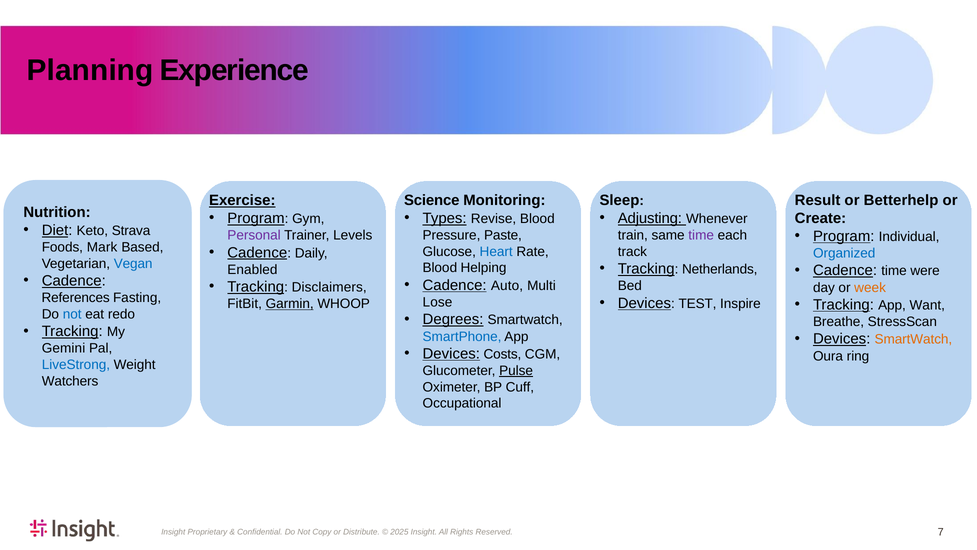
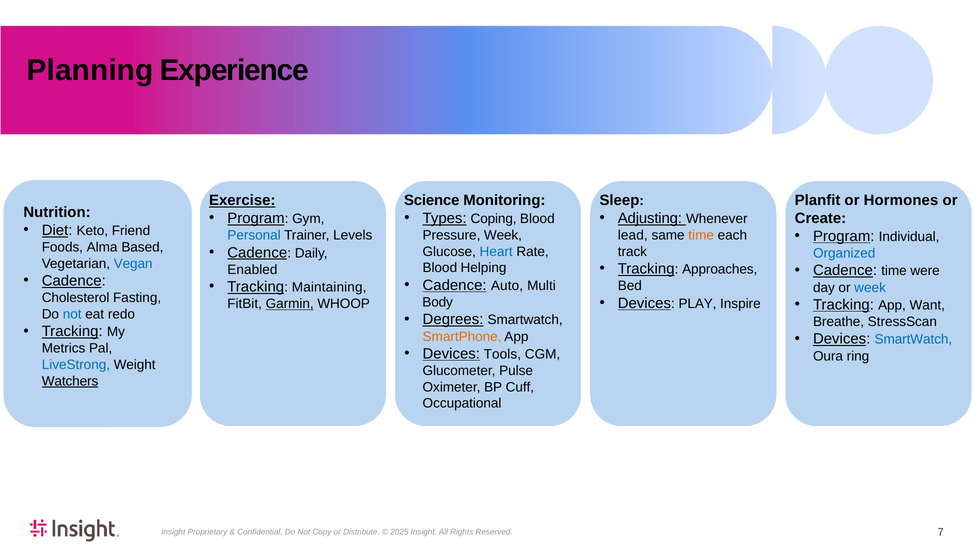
Result: Result -> Planfit (818, 200)
Betterhelp: Betterhelp -> Hormones (901, 200)
Revise: Revise -> Coping (494, 219)
Strava: Strava -> Friend (131, 231)
Personal colour: purple -> blue (254, 235)
Pressure Paste: Paste -> Week (503, 235)
train: train -> lead (633, 235)
time colour: purple -> orange (701, 235)
Mark: Mark -> Alma (102, 247)
Netherlands: Netherlands -> Approaches (720, 269)
Disclaimers: Disclaimers -> Maintaining (329, 287)
week colour: orange -> blue (870, 287)
References: References -> Cholesterol (76, 298)
TEST: TEST -> PLAY (698, 303)
Lose: Lose -> Body (438, 302)
SmartPhone colour: blue -> orange (462, 336)
SmartWatch colour: orange -> blue (913, 339)
Gemini: Gemini -> Metrics (64, 348)
Costs: Costs -> Tools (502, 354)
Pulse underline: present -> none (516, 371)
Watchers underline: none -> present (70, 381)
